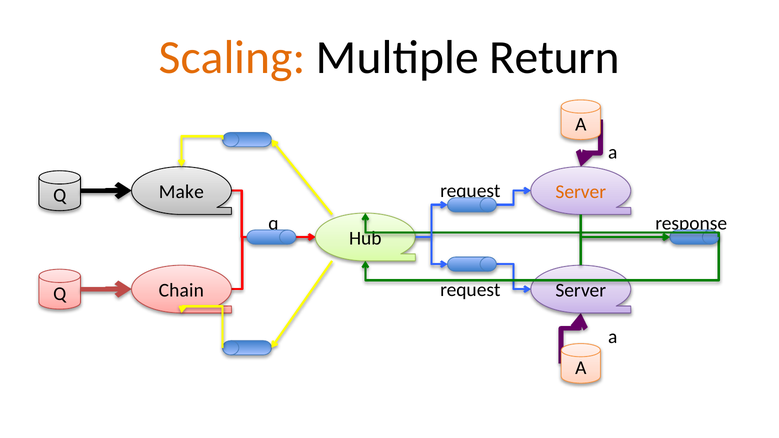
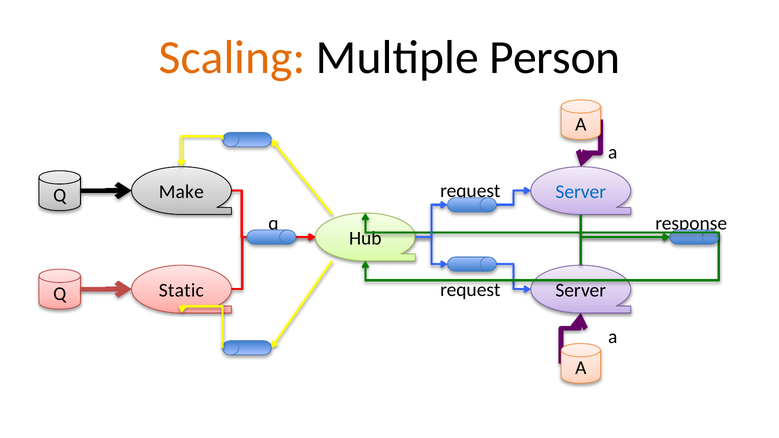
Return: Return -> Person (555, 57)
Server colour: orange -> blue (581, 192)
Chain: Chain -> Static (181, 291)
